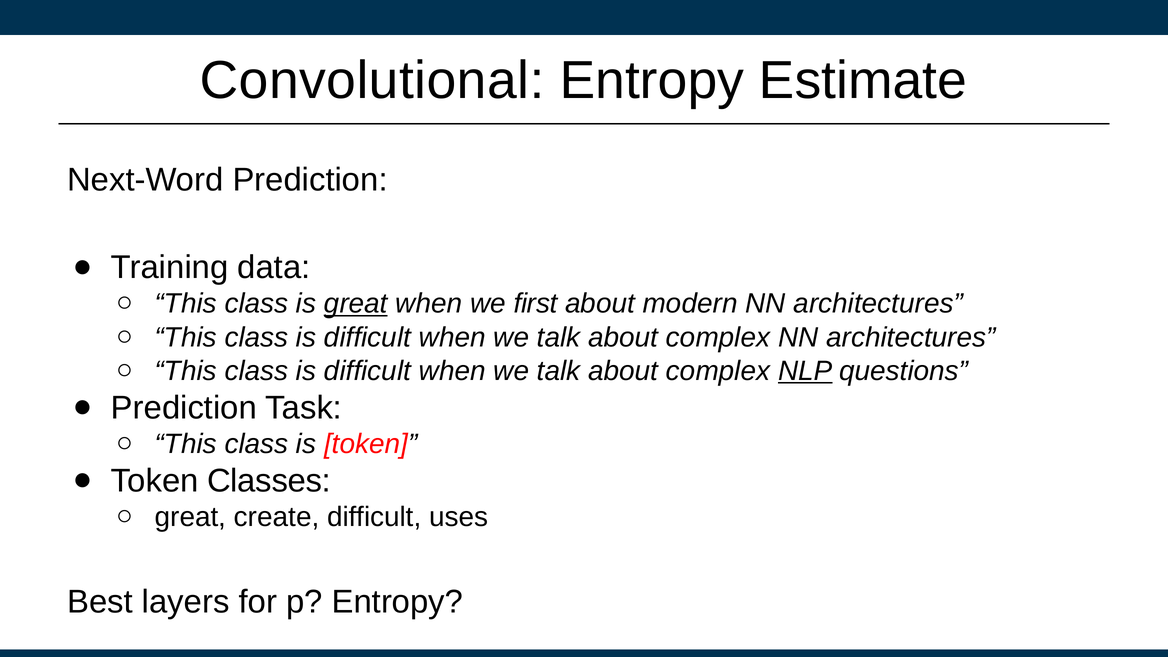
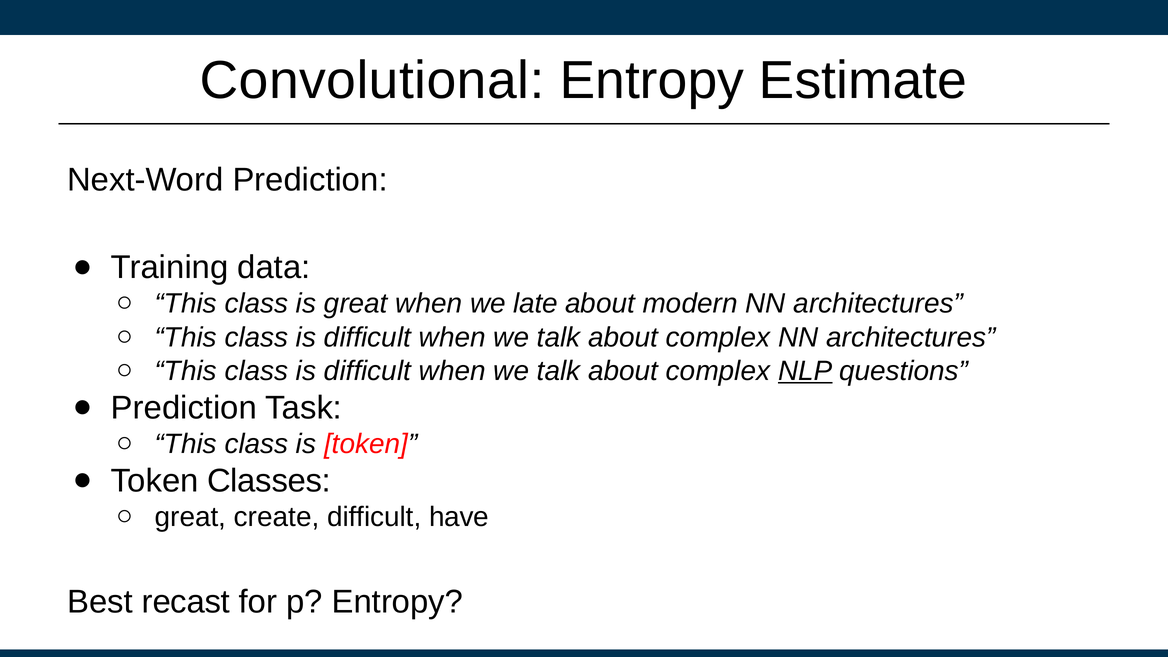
great underline: present -> none (356, 304)
first: first -> late (536, 304)
uses: uses -> have (459, 517)
layers: layers -> recast (186, 602)
